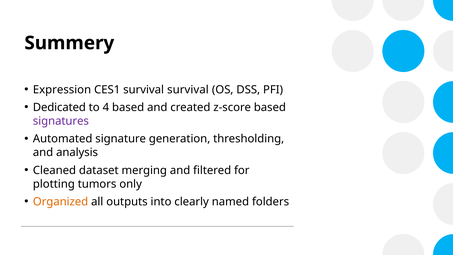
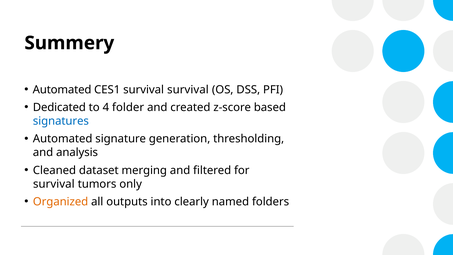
Expression: Expression -> Automated (62, 90)
4 based: based -> folder (128, 107)
signatures colour: purple -> blue (61, 121)
plotting: plotting -> survival (54, 184)
